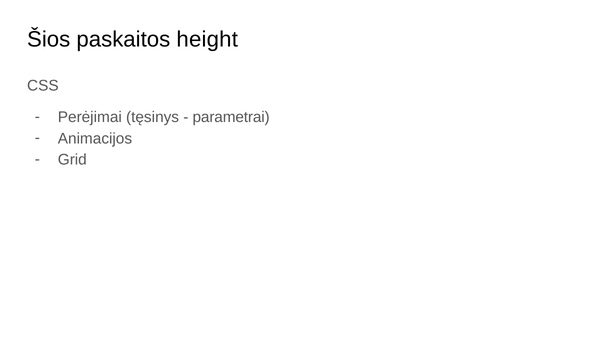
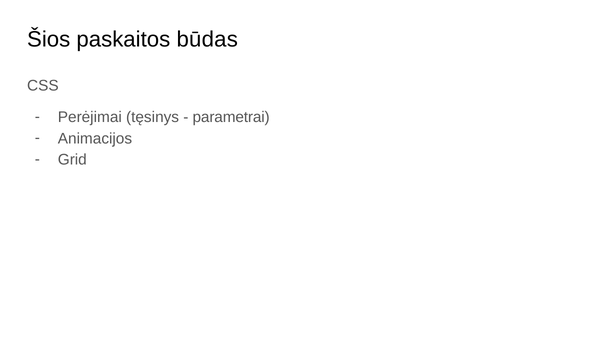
height: height -> būdas (207, 40)
